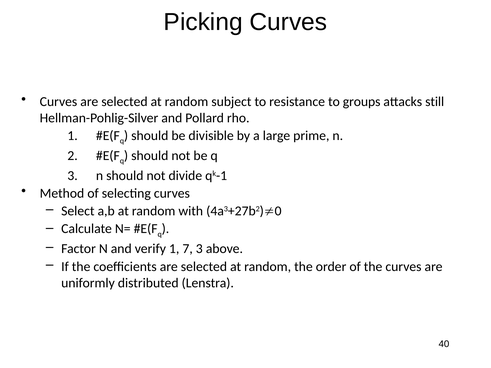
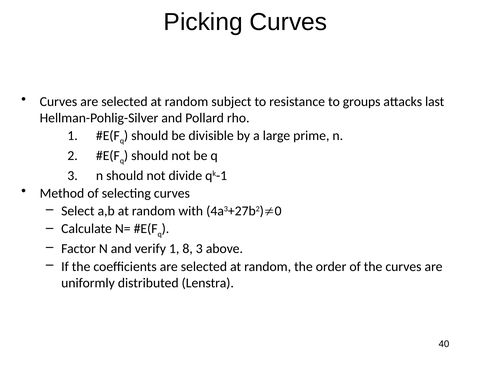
still: still -> last (435, 102)
7: 7 -> 8 (188, 249)
